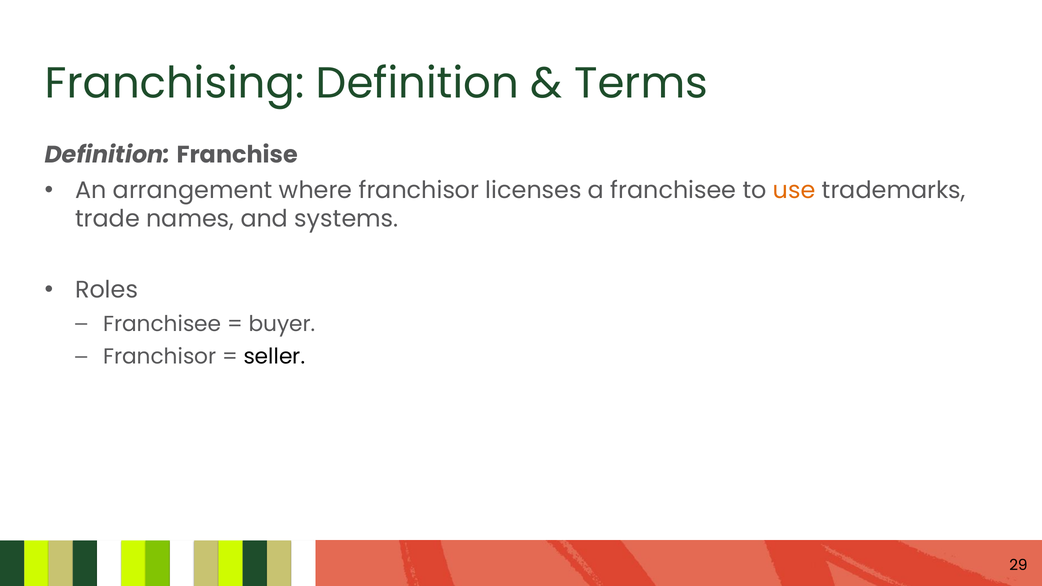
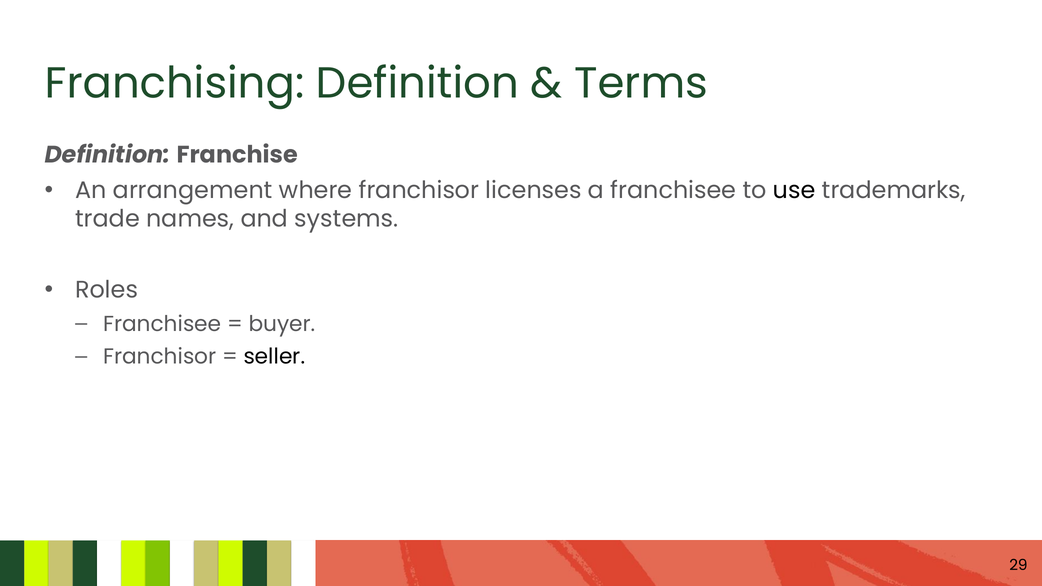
use colour: orange -> black (794, 190)
